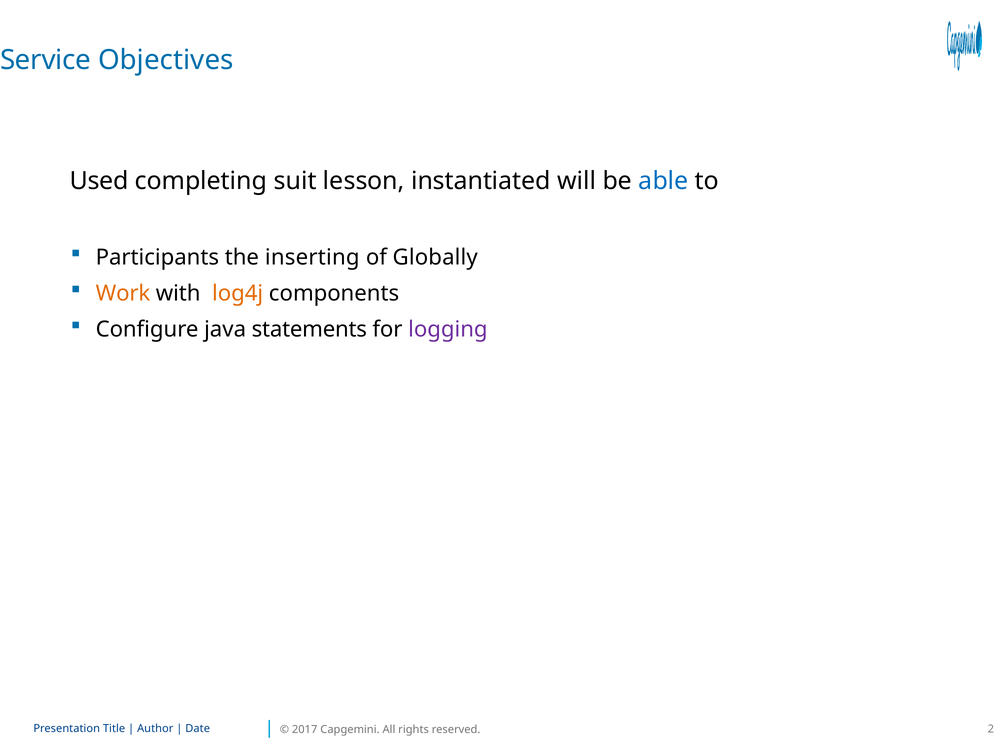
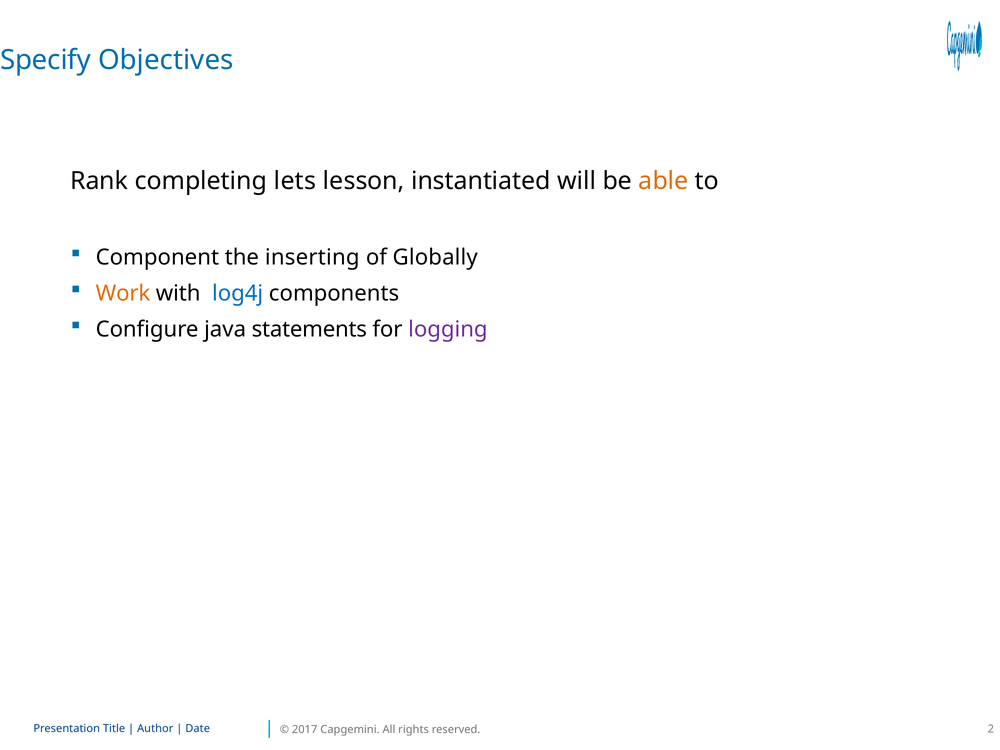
Service: Service -> Specify (46, 60)
Used: Used -> Rank (99, 181)
suit: suit -> lets (295, 181)
able colour: blue -> orange (663, 181)
Participants: Participants -> Component (157, 257)
log4j colour: orange -> blue (238, 293)
